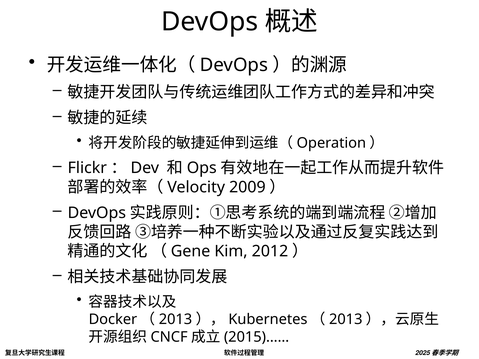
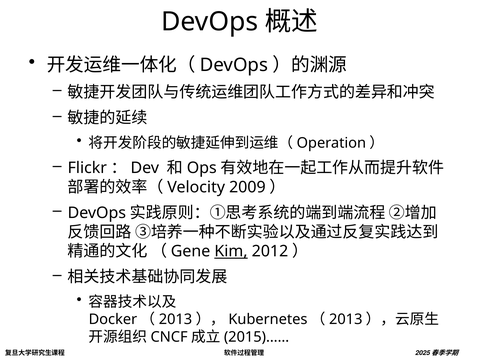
Kim underline: none -> present (231, 251)
